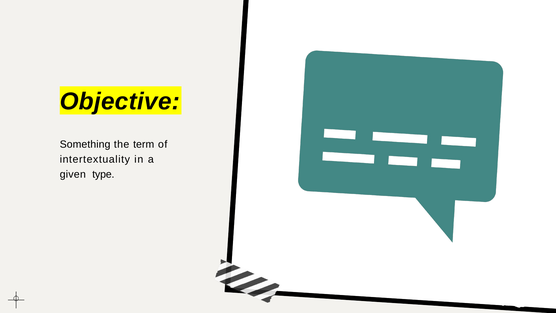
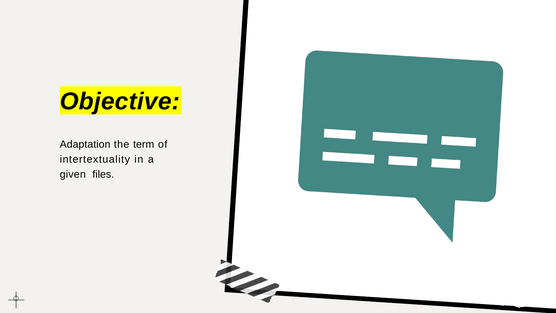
Something: Something -> Adaptation (85, 144)
type: type -> files (103, 174)
